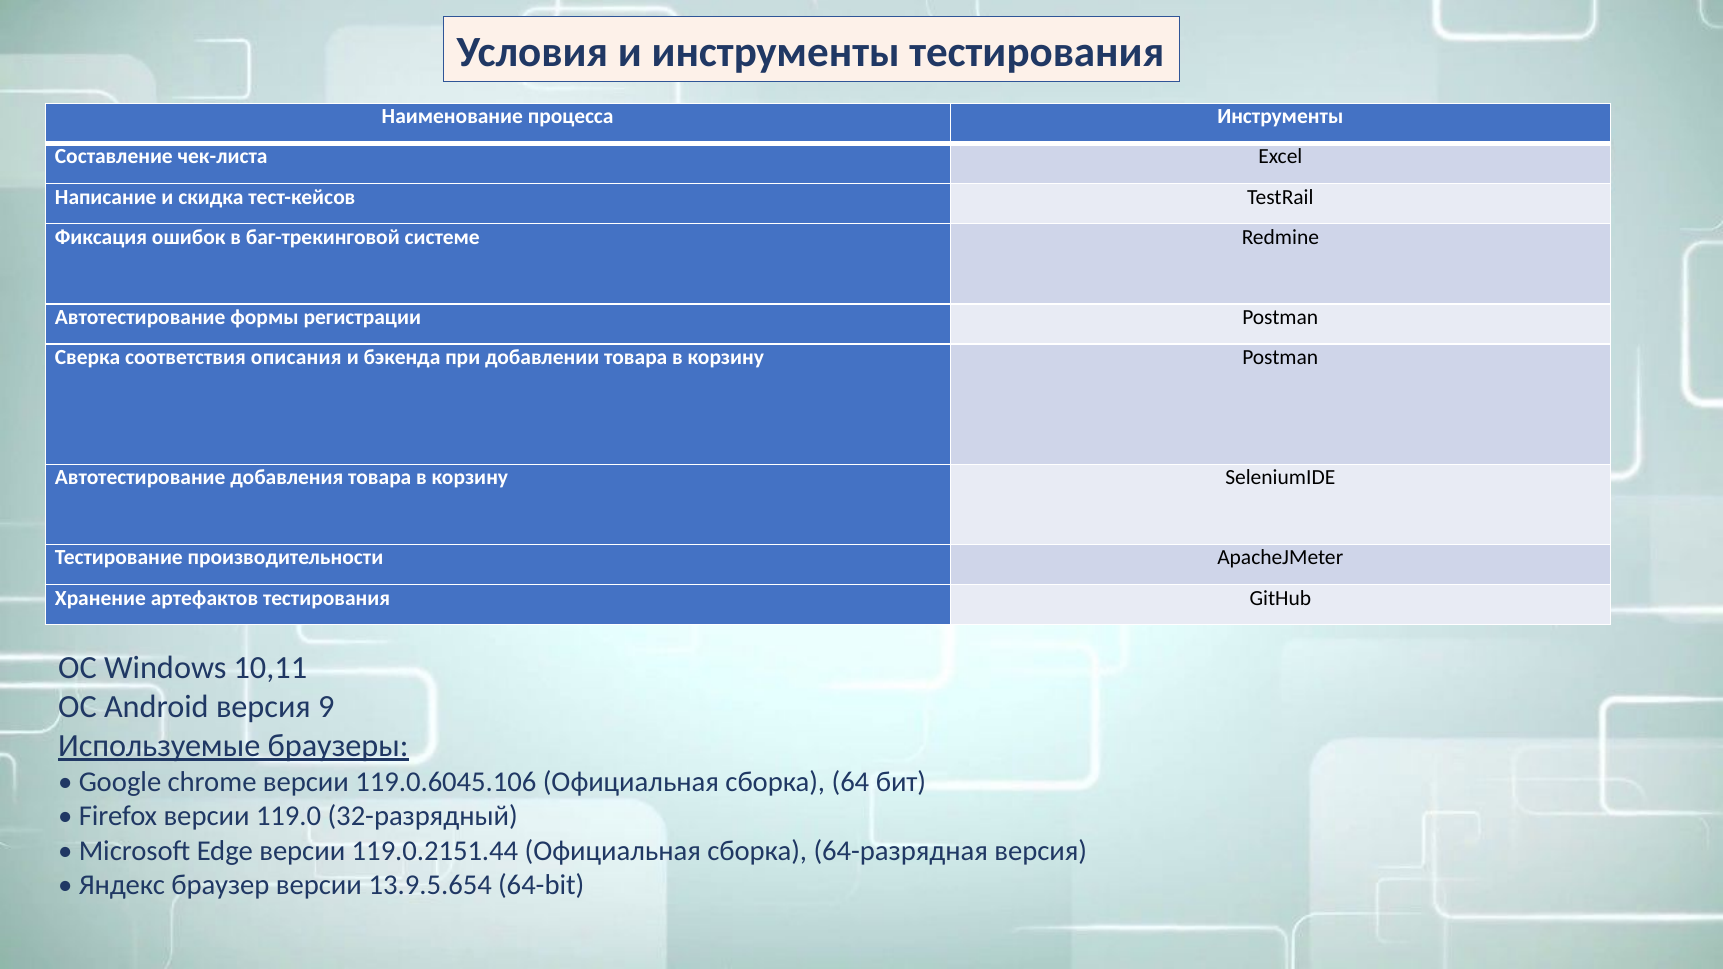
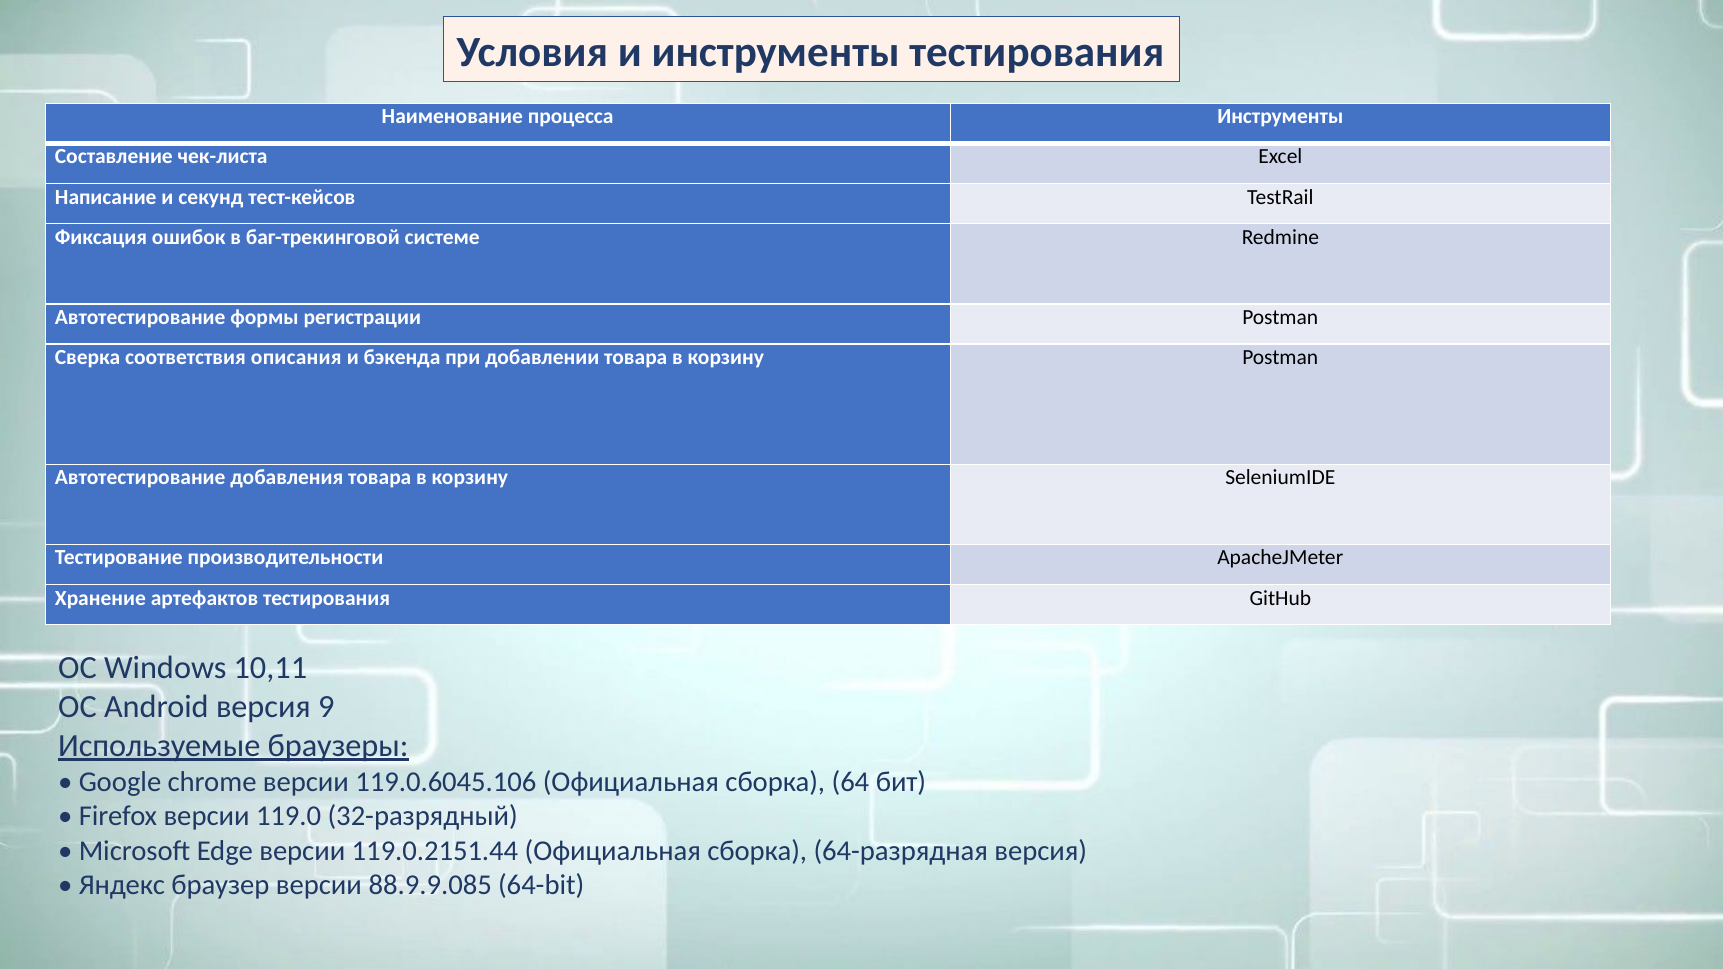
скидка: скидка -> секунд (211, 197)
13.9.5.654: 13.9.5.654 -> 88.9.9.085 (430, 885)
